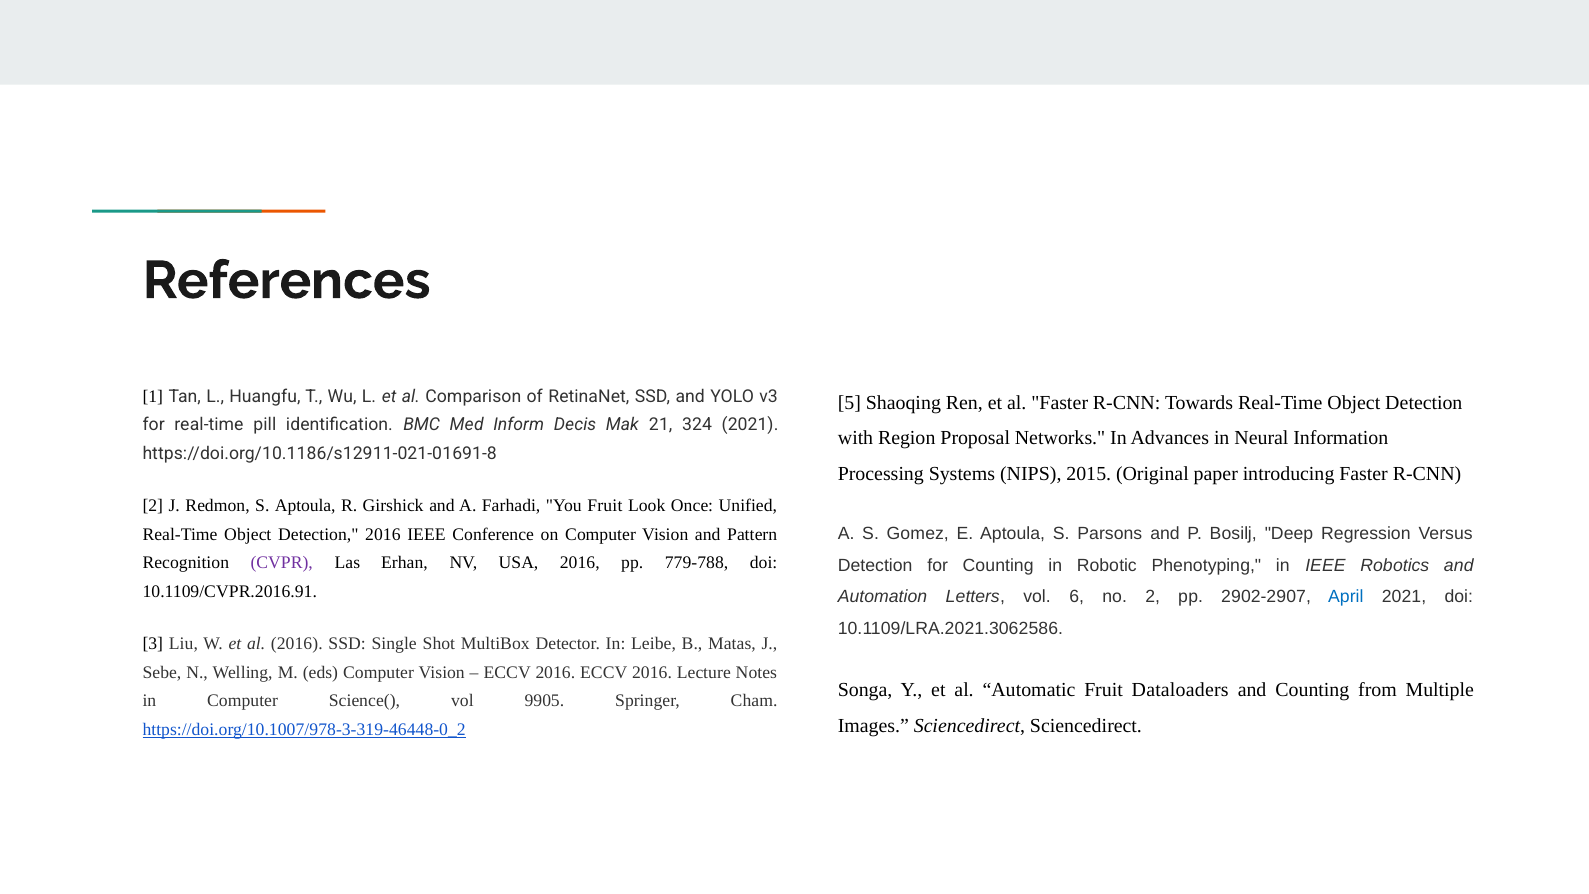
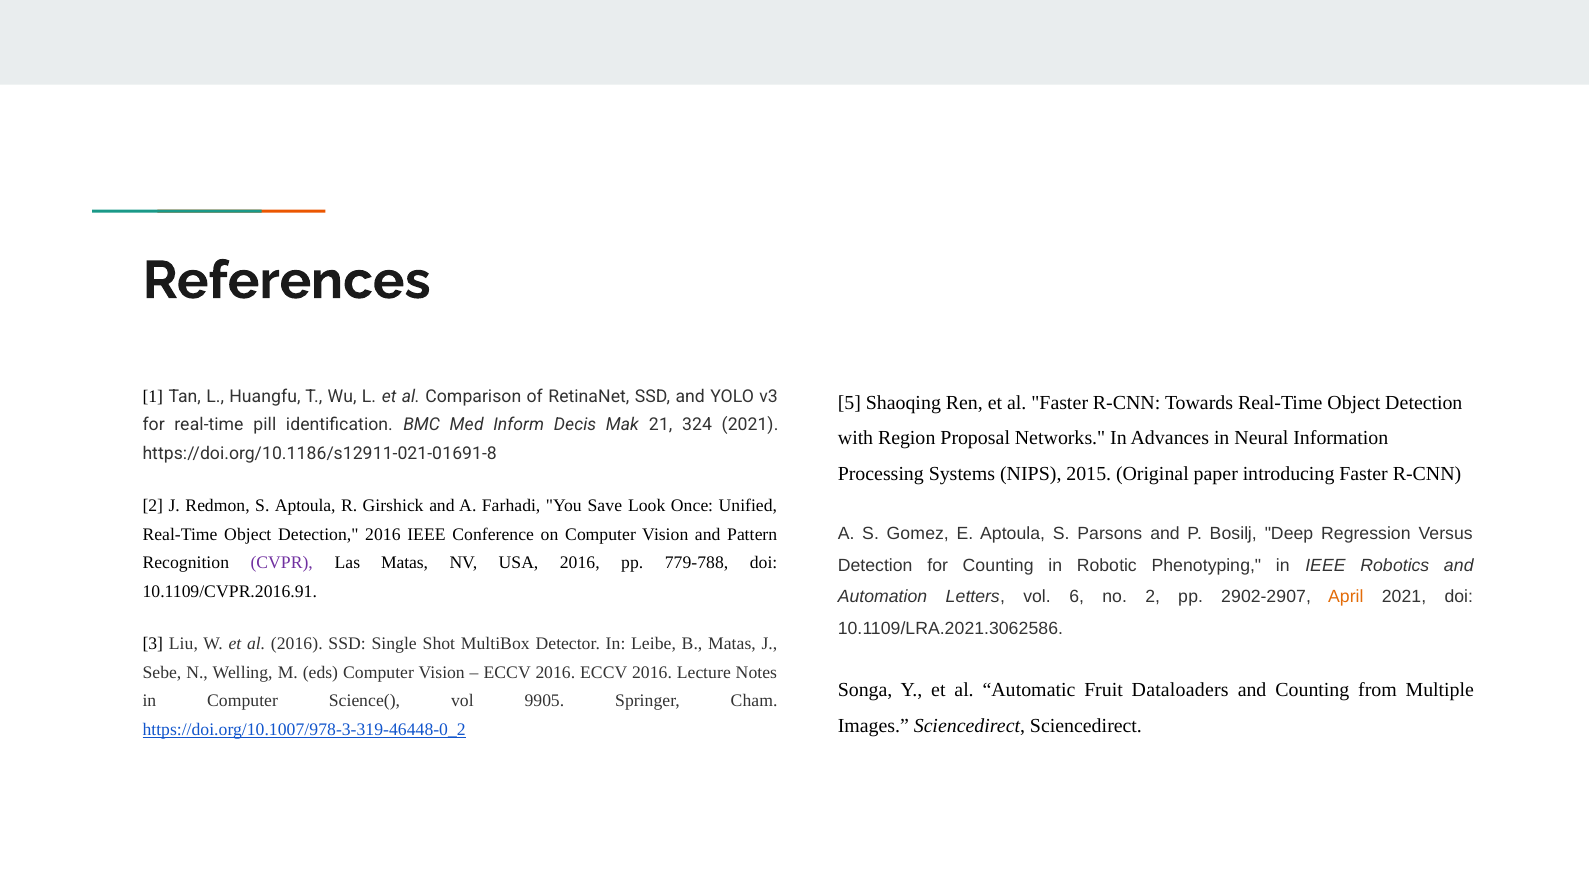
You Fruit: Fruit -> Save (605, 506)
Las Erhan: Erhan -> Matas (405, 563)
April colour: blue -> orange (1346, 597)
